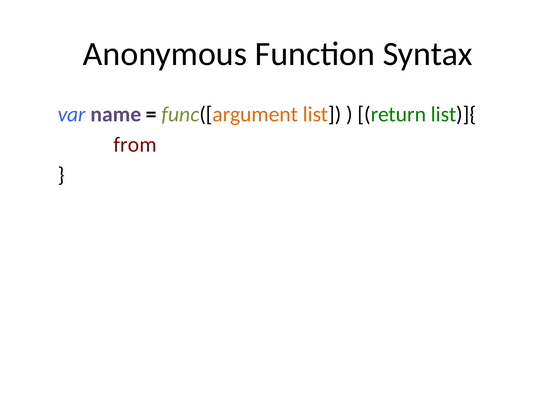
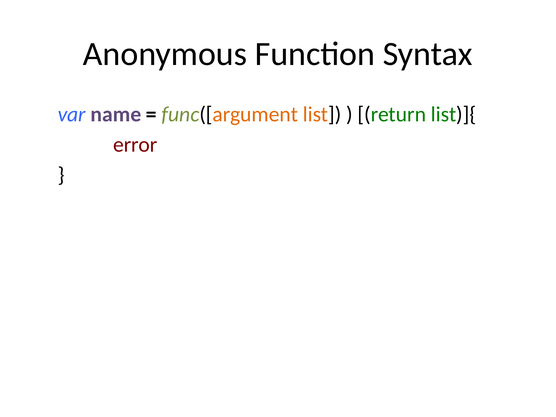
from: from -> error (135, 145)
